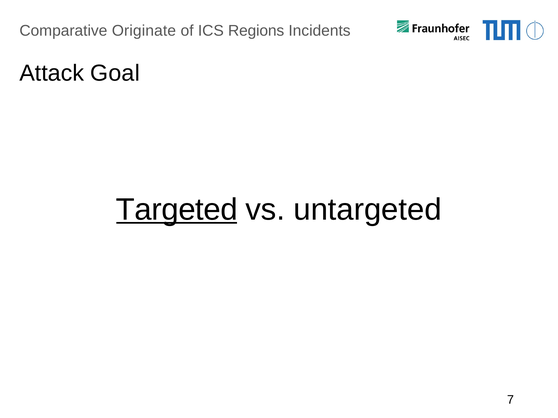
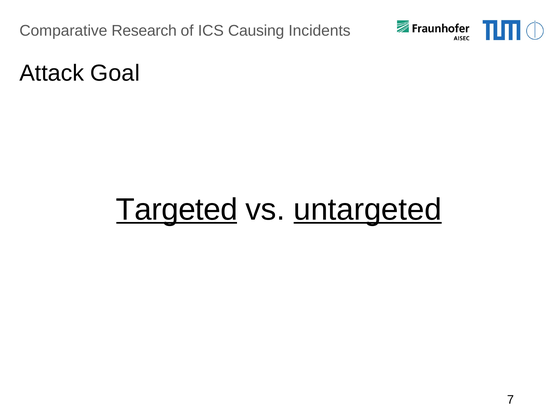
Originate: Originate -> Research (144, 31)
Regions: Regions -> Causing (256, 31)
untargeted underline: none -> present (368, 210)
